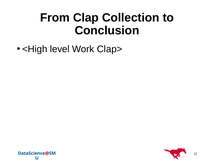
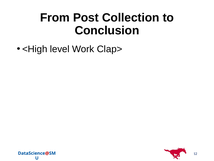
Clap: Clap -> Post (86, 18)
